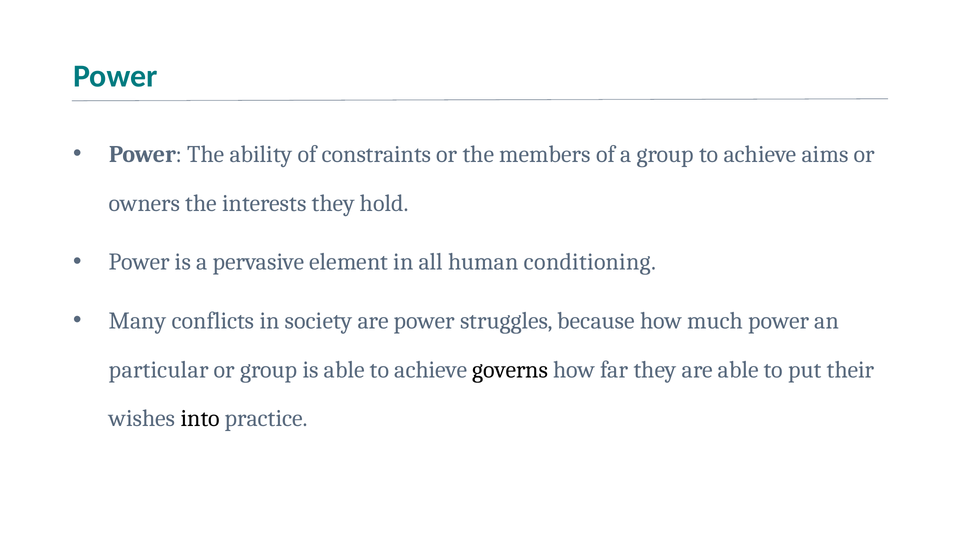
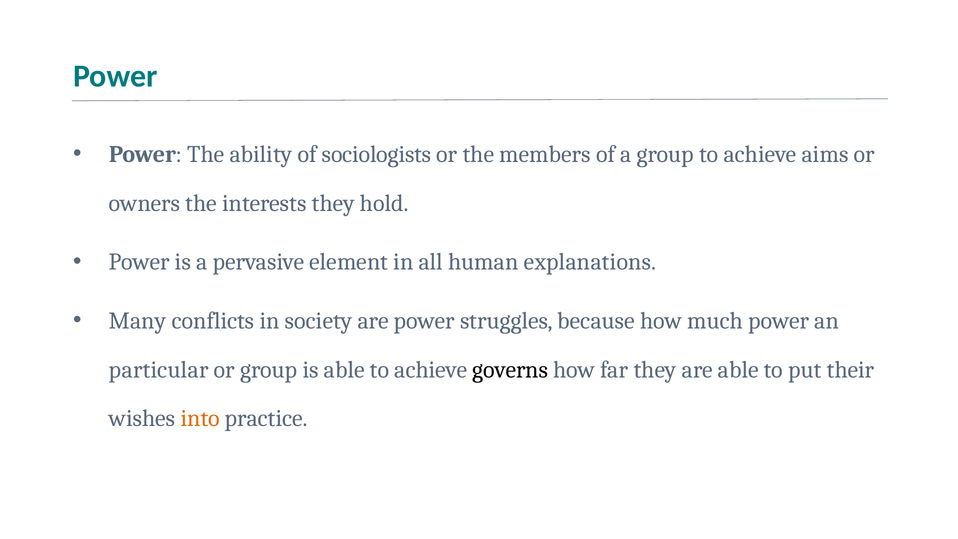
constraints: constraints -> sociologists (377, 154)
conditioning: conditioning -> explanations (590, 262)
into colour: black -> orange (200, 418)
